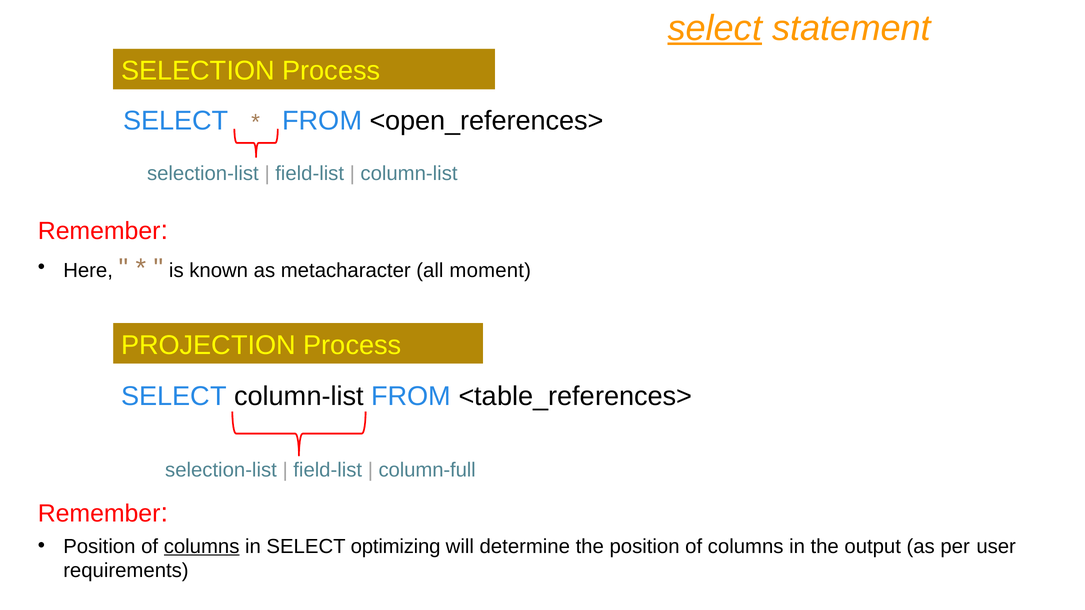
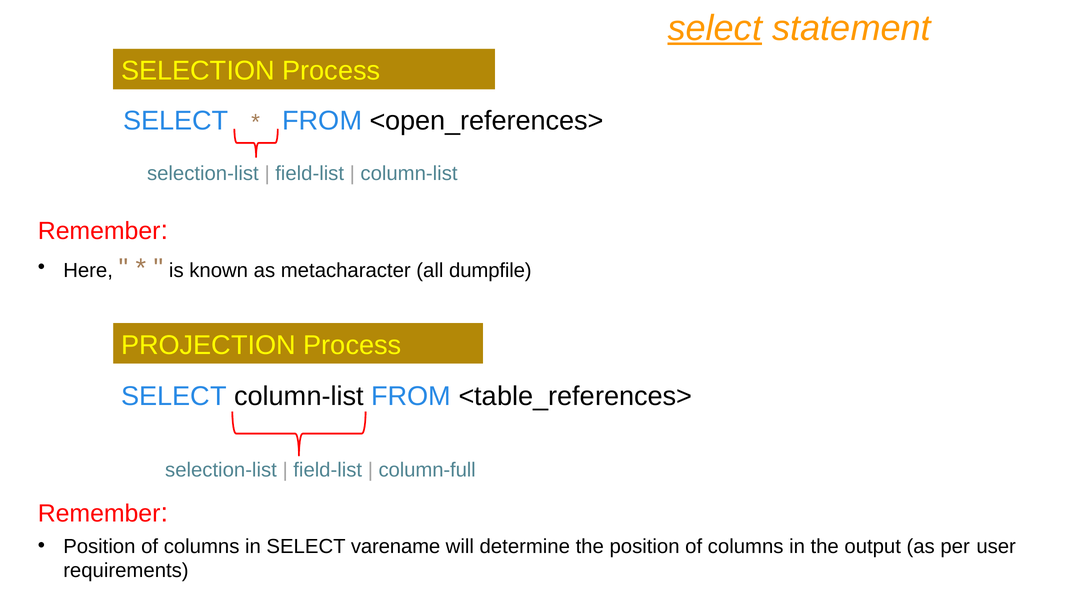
moment: moment -> dumpfile (490, 271)
columns underline: present -> none (202, 547)
optimizing: optimizing -> varename (396, 547)
